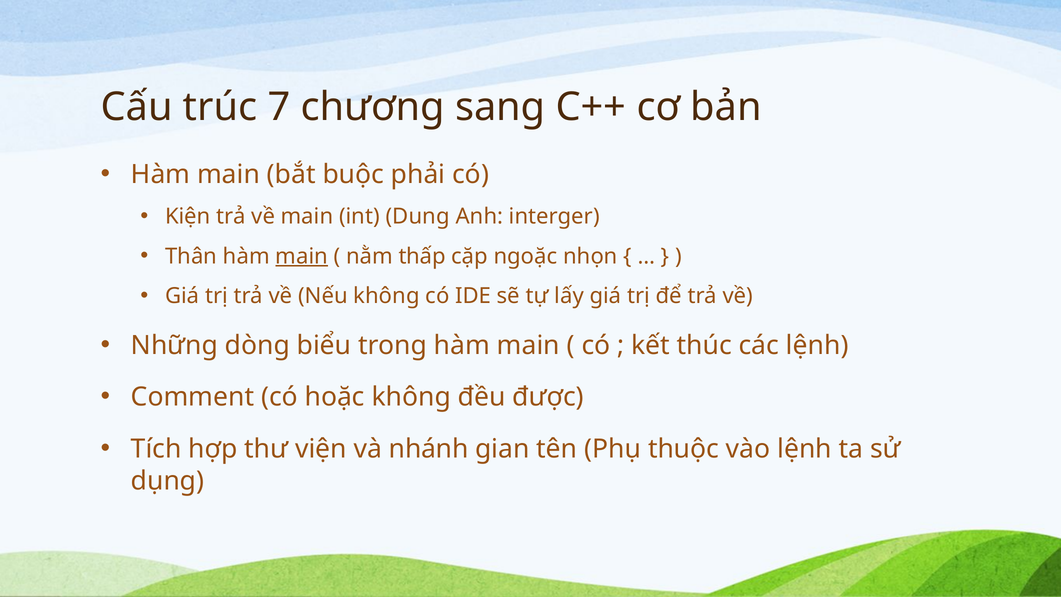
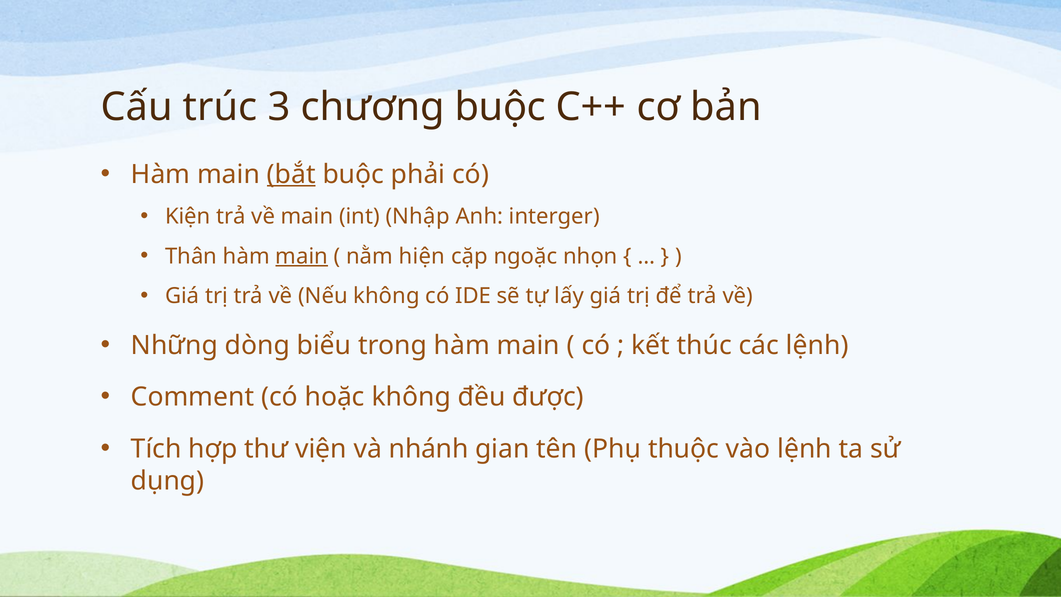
7: 7 -> 3 (279, 107)
chương sang: sang -> buộc (500, 107)
bắt underline: none -> present (291, 174)
Dung: Dung -> Nhập (418, 216)
thấp: thấp -> hiện (422, 256)
